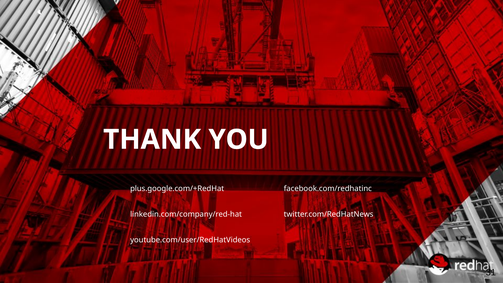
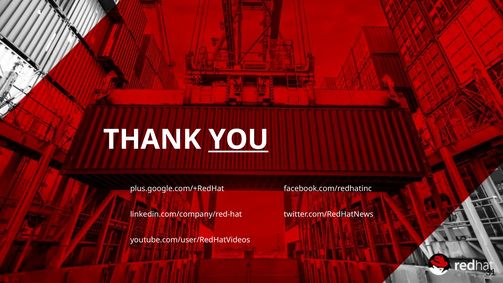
YOU underline: none -> present (239, 140)
